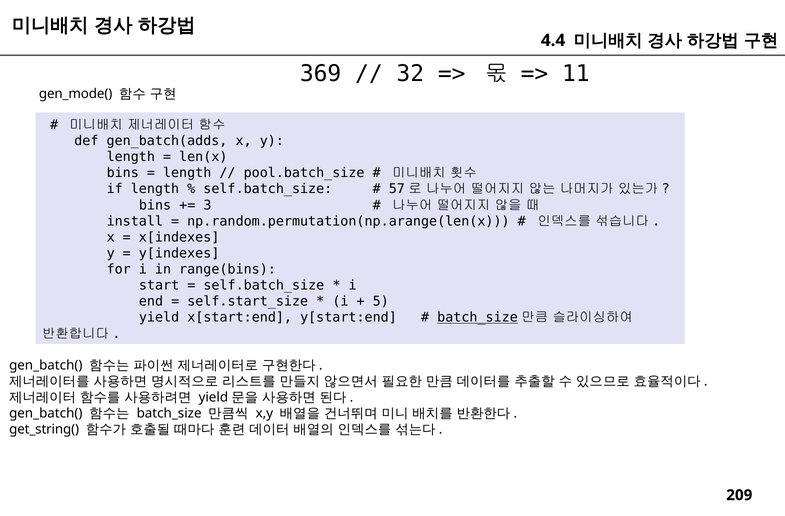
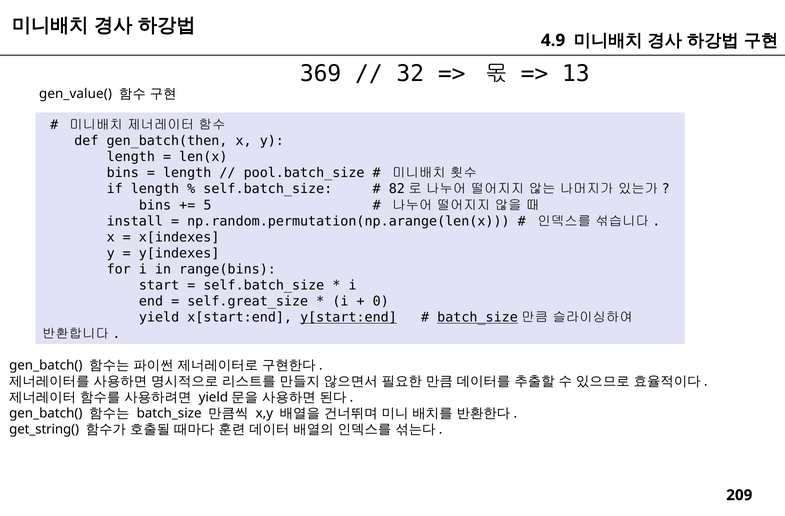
4.4: 4.4 -> 4.9 (553, 40)
11: 11 -> 13 (576, 74)
gen_mode(: gen_mode( -> gen_value( (75, 94)
gen_batch(adds: gen_batch(adds -> gen_batch(then (167, 141)
57: 57 -> 82 (397, 189)
3: 3 -> 5 (207, 205)
self.start_size: self.start_size -> self.great_size (248, 301)
5: 5 -> 0 (381, 301)
y[start:end underline: none -> present (348, 317)
